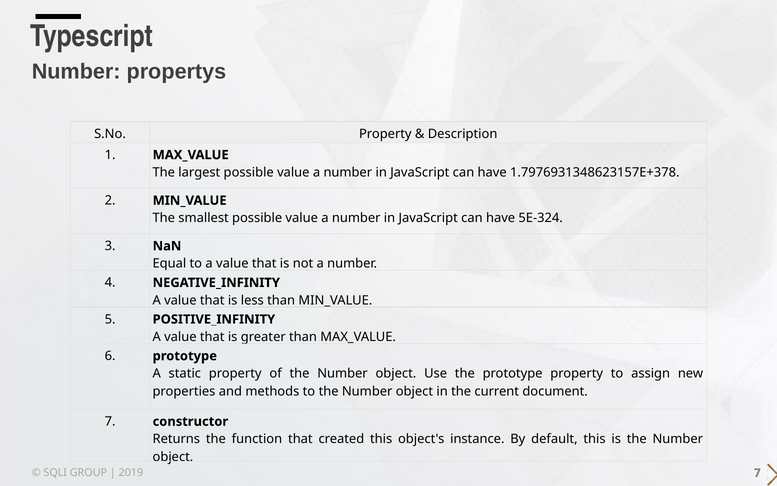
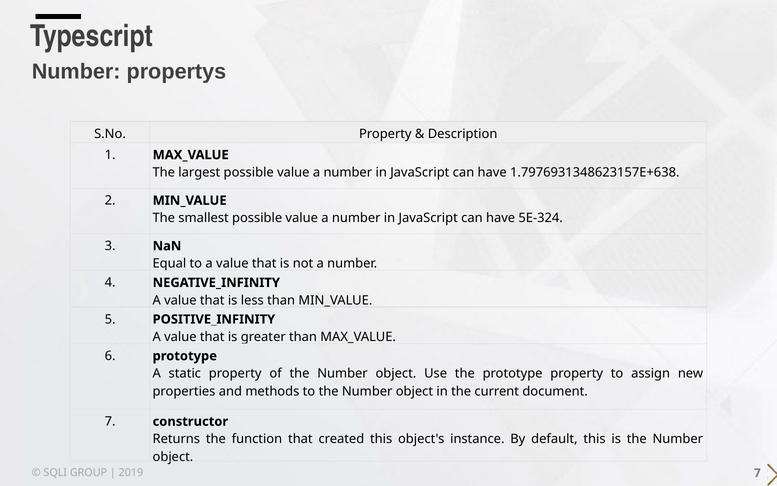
1.7976931348623157E+378: 1.7976931348623157E+378 -> 1.7976931348623157E+638 (595, 172)
